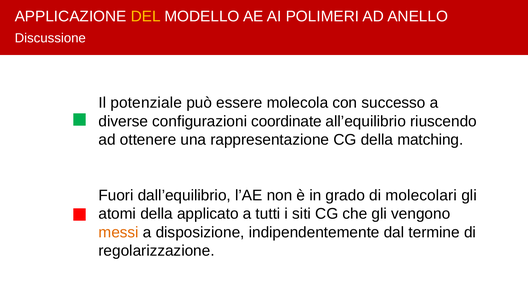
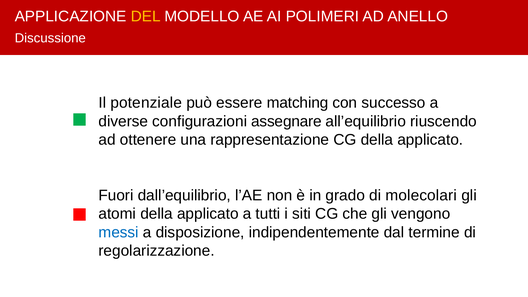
molecola: molecola -> matching (298, 103)
coordinate: coordinate -> assegnare (286, 121)
CG della matching: matching -> applicato (430, 140)
messi colour: orange -> blue (119, 232)
